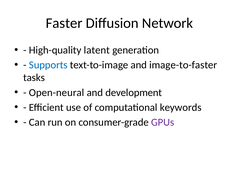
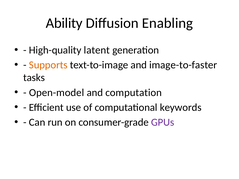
Faster: Faster -> Ability (64, 23)
Network: Network -> Enabling (167, 23)
Supports colour: blue -> orange (48, 65)
Open-neural: Open-neural -> Open-model (57, 93)
development: development -> computation (134, 93)
